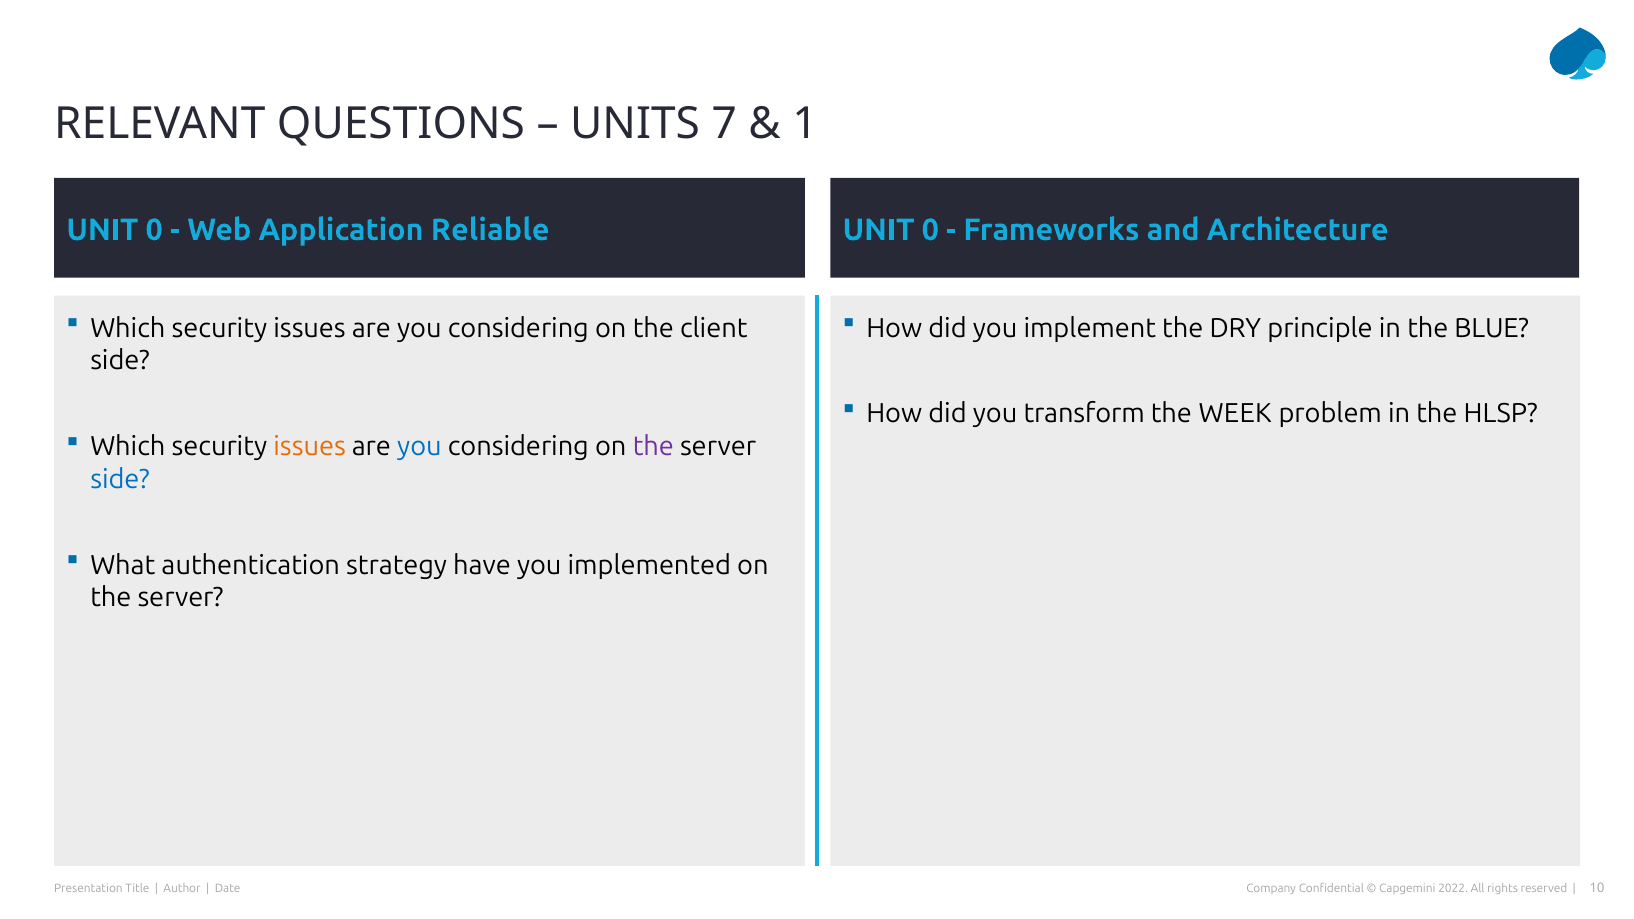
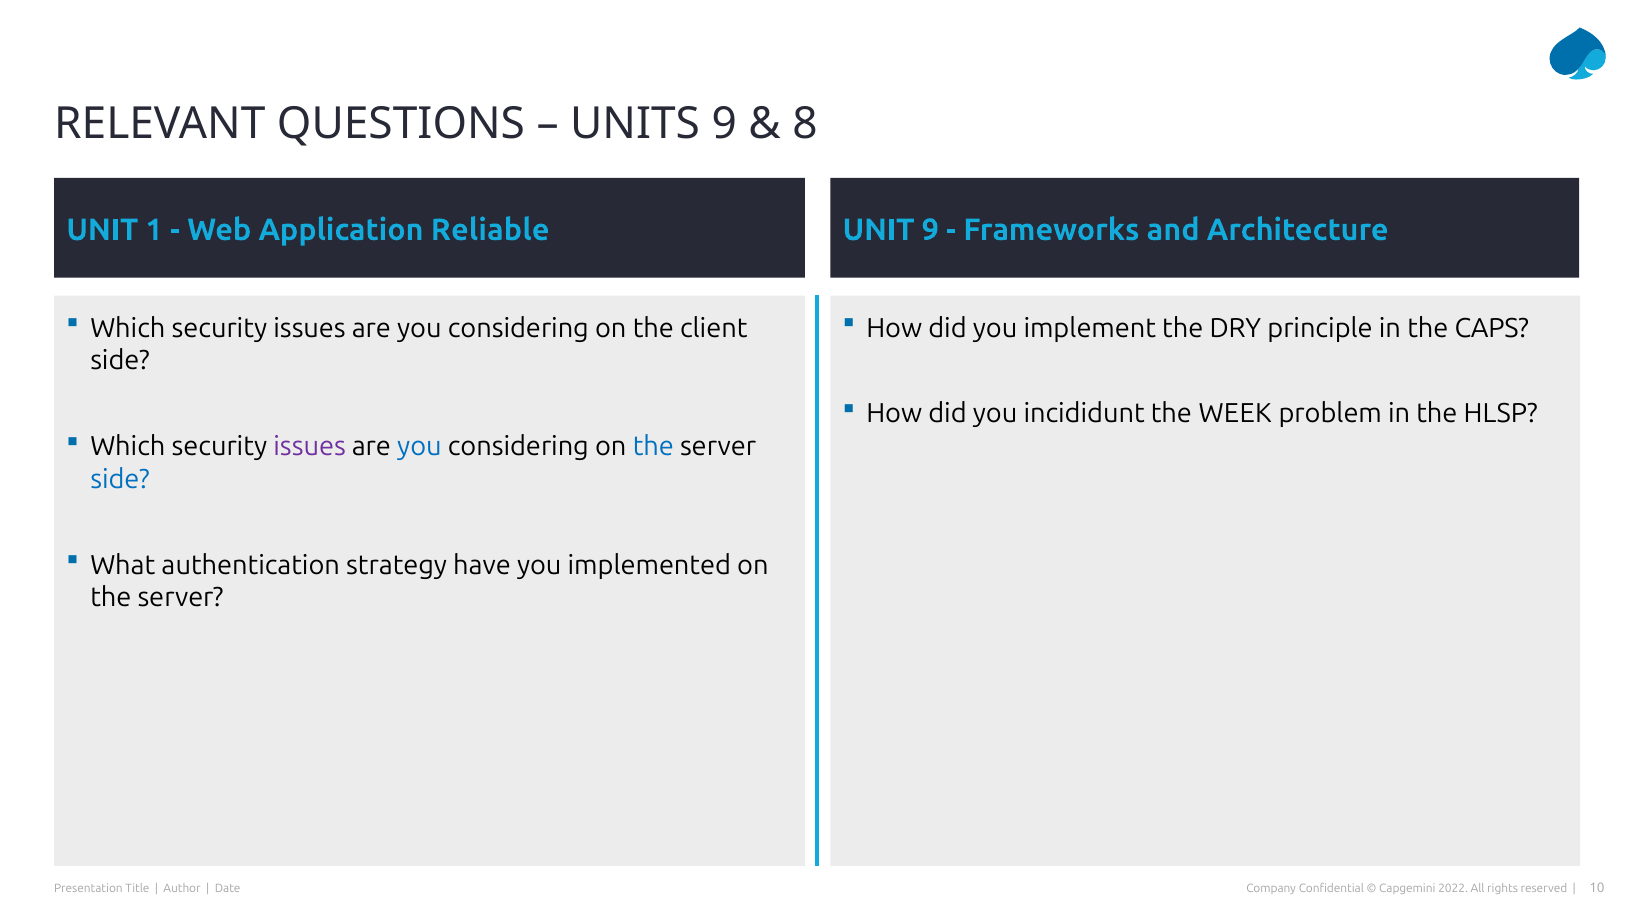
UNITS 7: 7 -> 9 (724, 124)
1: 1 -> 8 (805, 124)
0: 0 -> 1 (154, 230)
0: 0 -> 9 (930, 230)
BLUE: BLUE -> CAPS (1492, 328)
transform: transform -> incididunt (1084, 414)
issues colour: orange -> purple (310, 447)
the colour: purple -> blue (653, 447)
